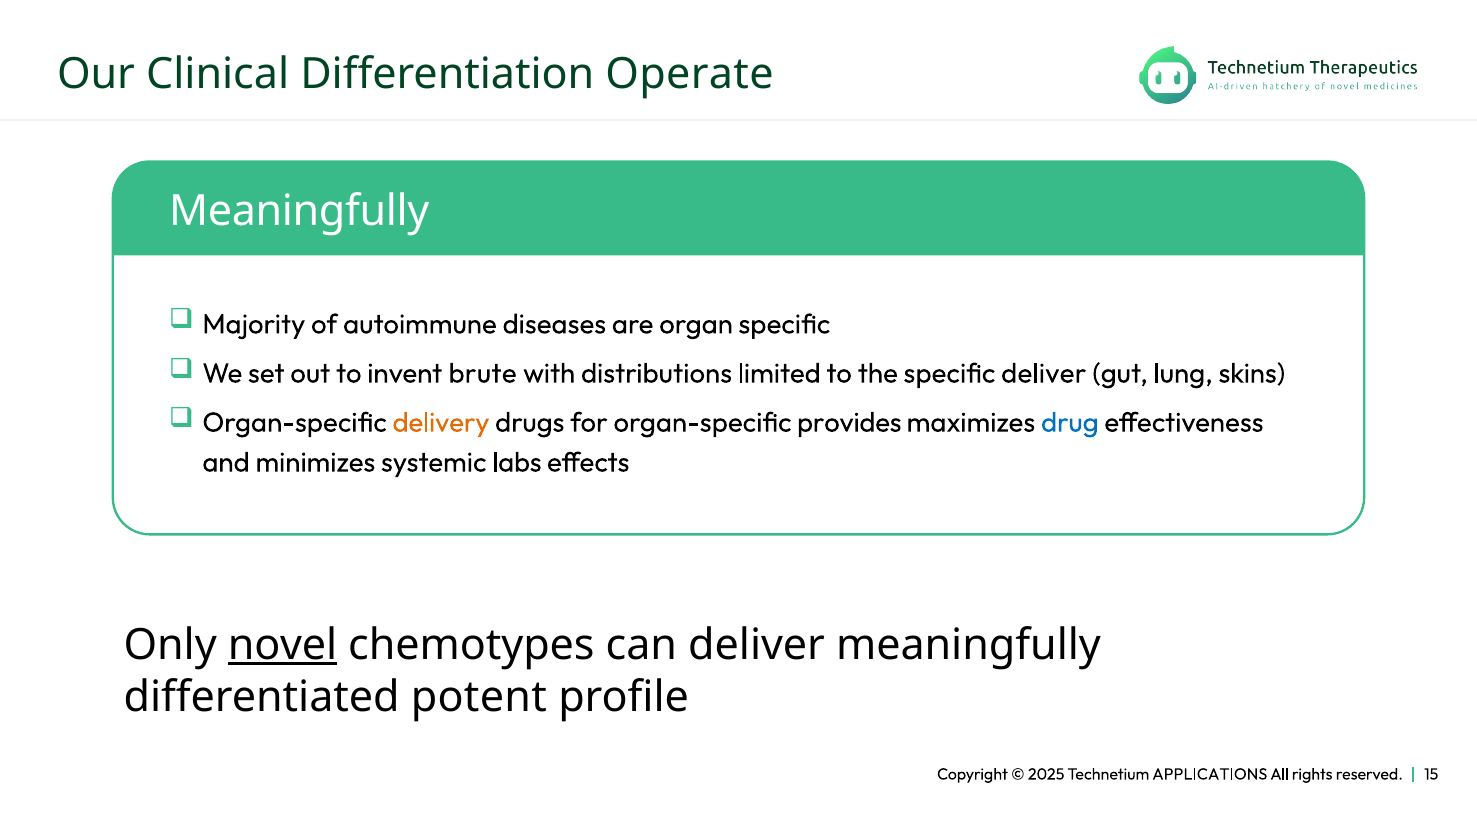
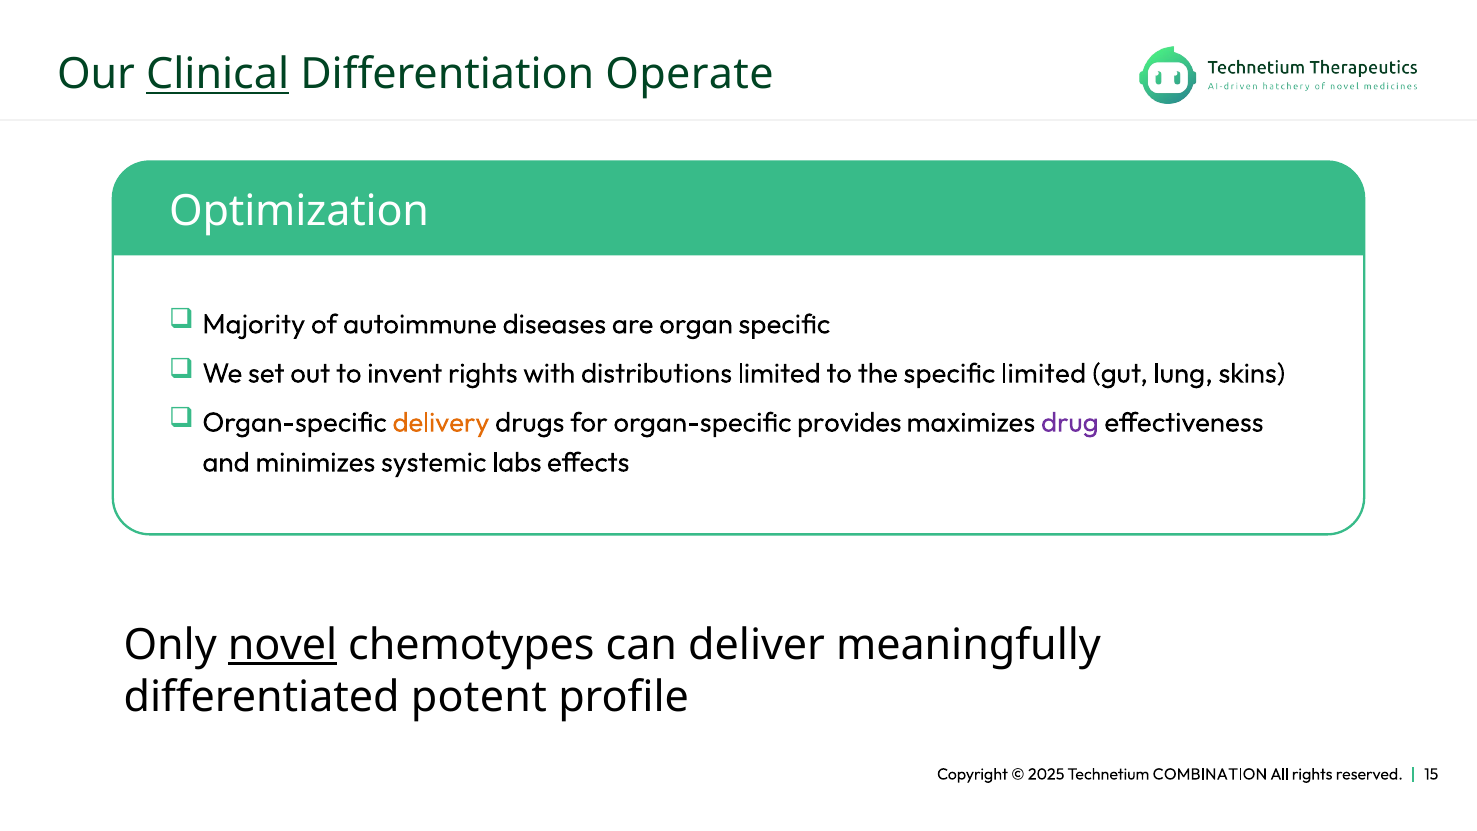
Clinical underline: none -> present (218, 75)
Meaningfully: Meaningfully -> Optimization (299, 212)
invent brute: brute -> rights (483, 373)
specific deliver: deliver -> limited (1044, 373)
drug colour: blue -> purple (1070, 422)
APPLICATIONS: APPLICATIONS -> COMBINATION (1210, 774)
